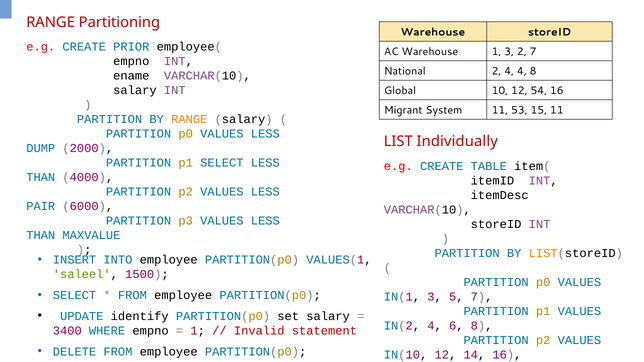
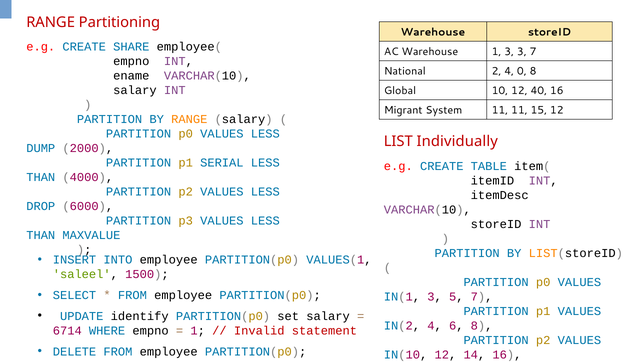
PRIOR: PRIOR -> SHARE (131, 47)
3 2: 2 -> 3 (522, 52)
4 4: 4 -> 0 (522, 71)
54: 54 -> 40 (539, 91)
11 53: 53 -> 11 (519, 110)
15 11: 11 -> 12 (557, 110)
p1 SELECT: SELECT -> SERIAL (222, 163)
PAIR: PAIR -> DROP (41, 206)
3400: 3400 -> 6714 (67, 331)
